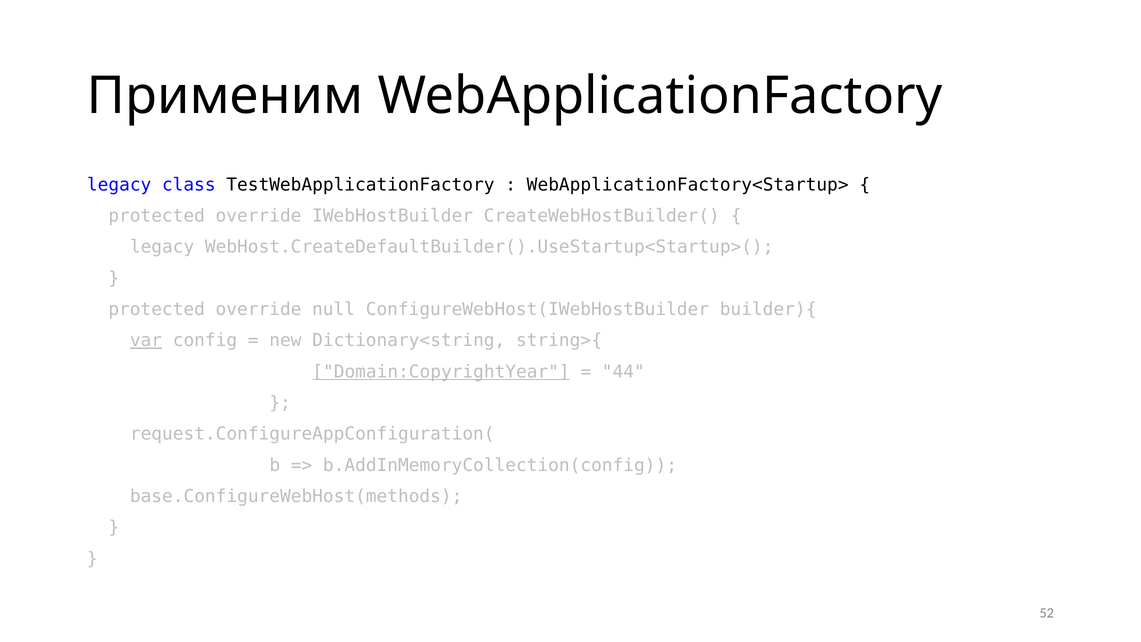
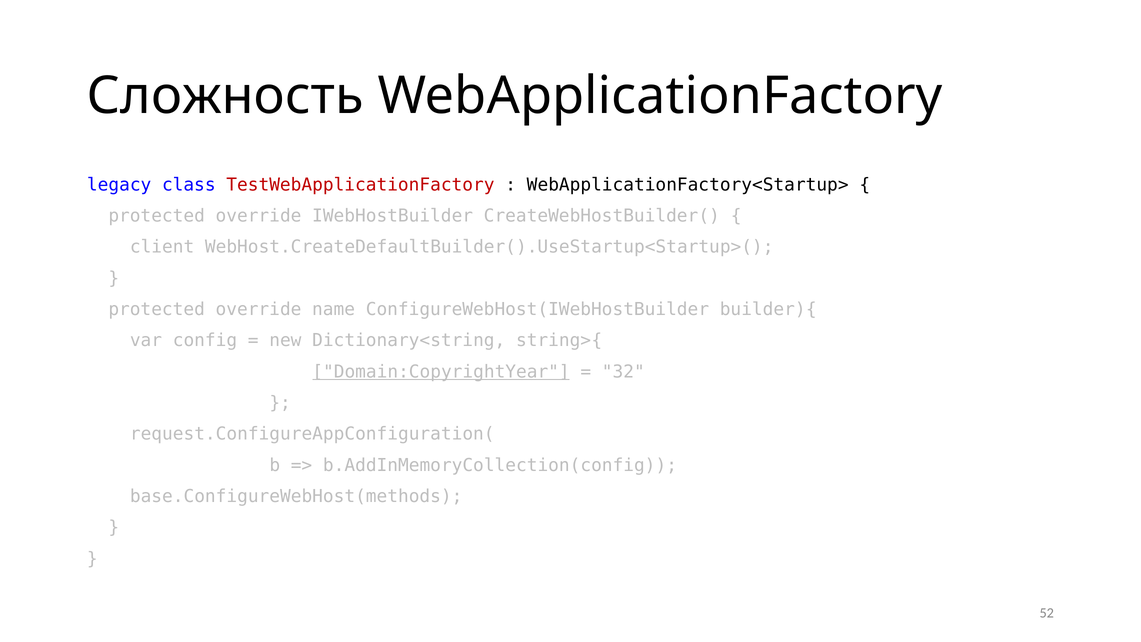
Применим: Применим -> Сложность (225, 96)
TestWebApplicationFactory colour: black -> red (360, 185)
legacy: legacy -> client (162, 247)
null: null -> name (334, 309)
var underline: present -> none (146, 340)
44: 44 -> 32 (623, 372)
